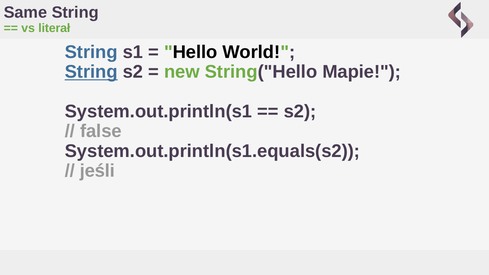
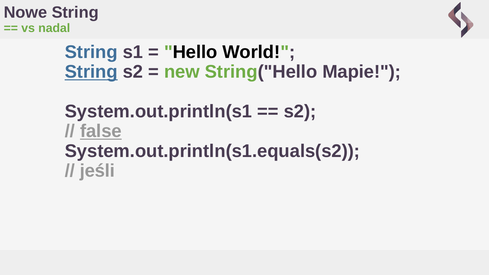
Same: Same -> Nowe (25, 13)
literał: literał -> nadal (54, 28)
false underline: none -> present (101, 131)
